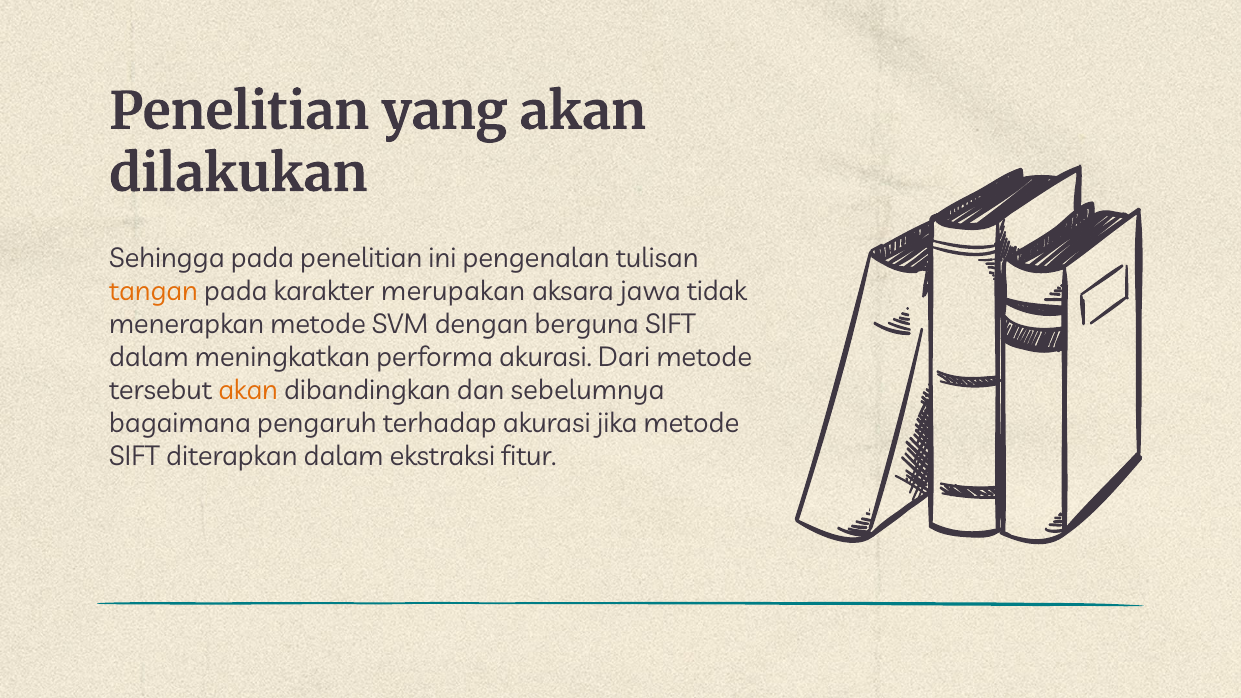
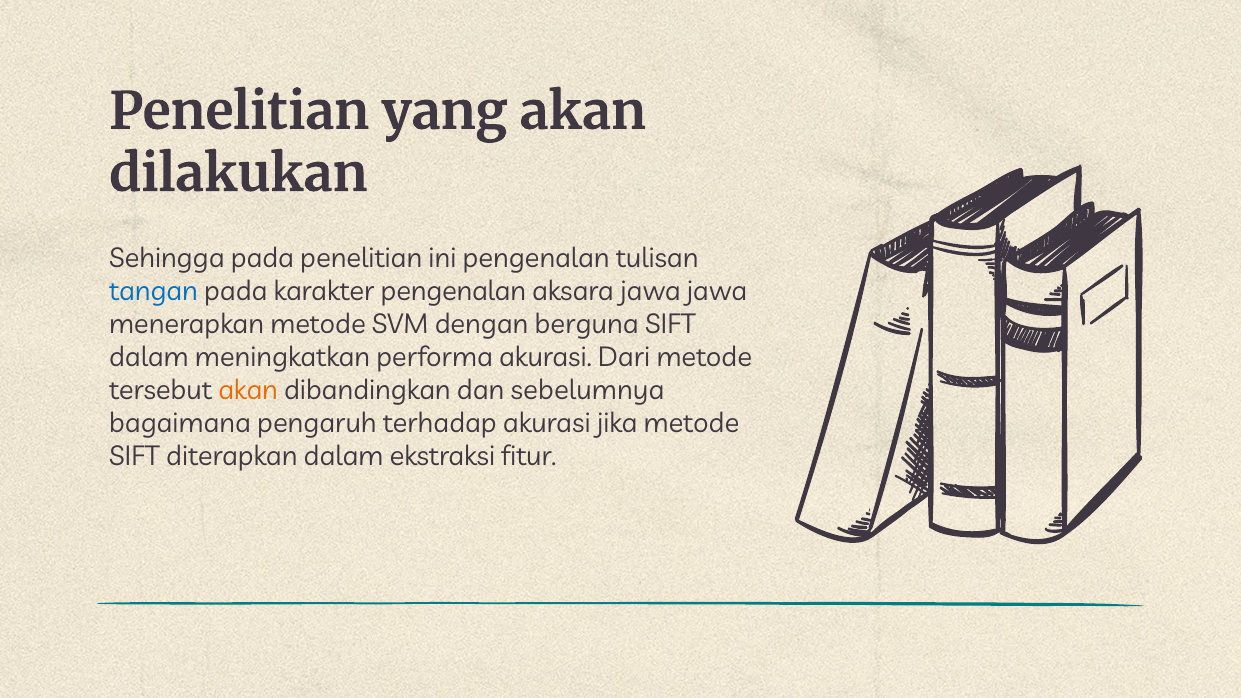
tangan colour: orange -> blue (154, 292)
karakter merupakan: merupakan -> pengenalan (453, 292)
jawa tidak: tidak -> jawa (717, 292)
